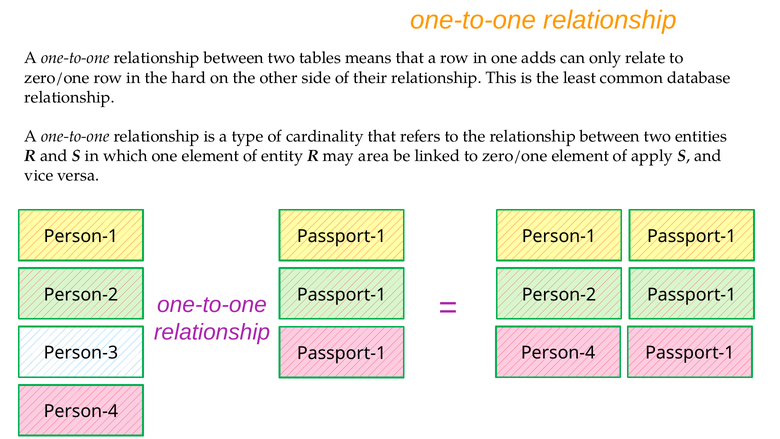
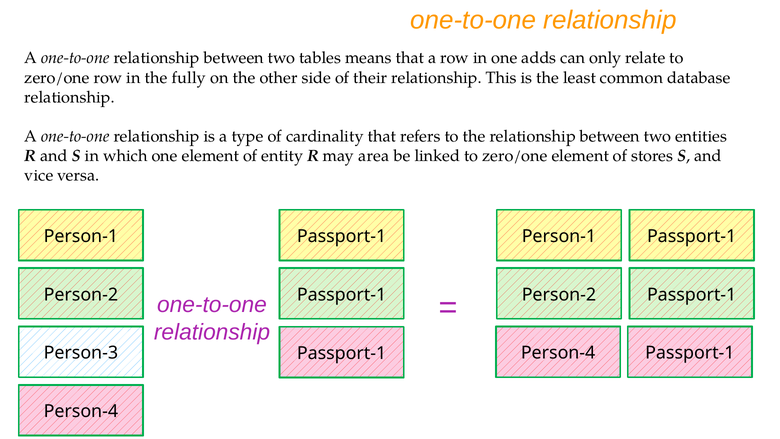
hard: hard -> fully (189, 78)
apply: apply -> stores (652, 156)
